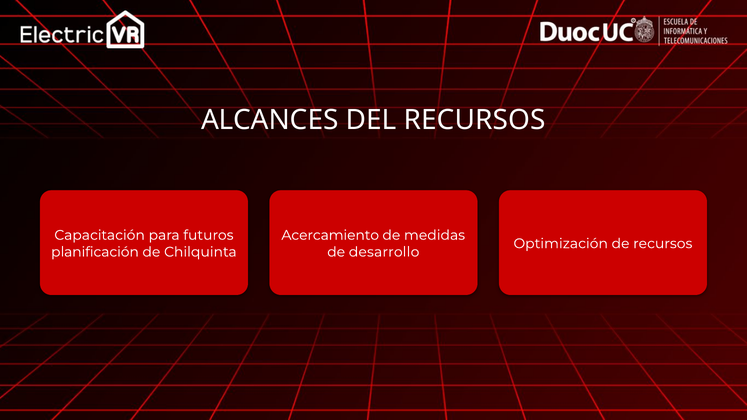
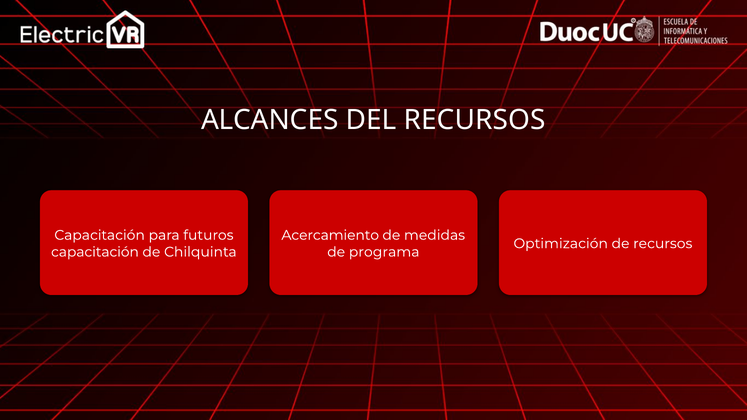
planificación: planificación -> capacitación (95, 252)
desarrollo: desarrollo -> programa (384, 252)
